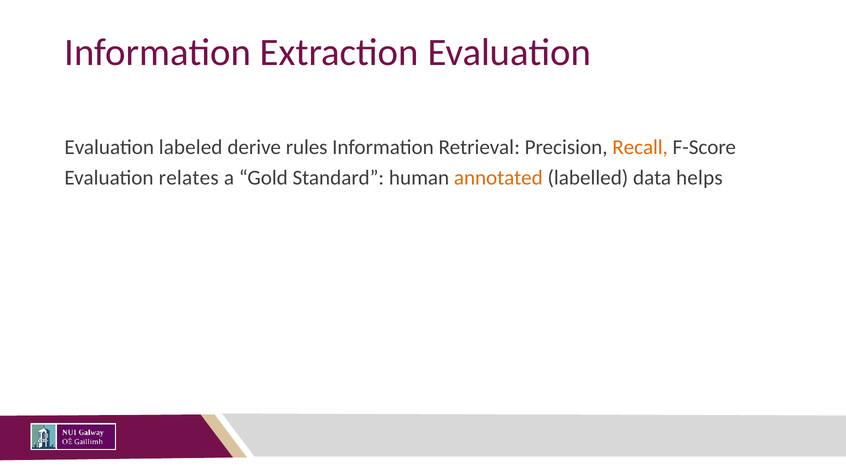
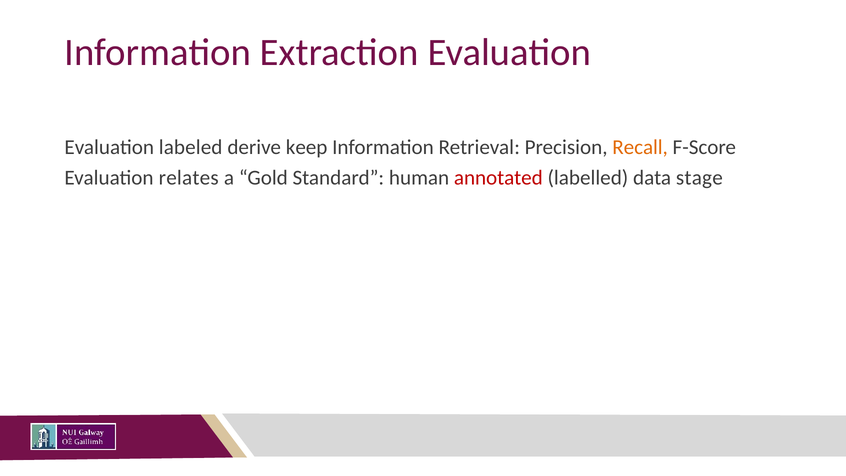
rules: rules -> keep (307, 147)
annotated colour: orange -> red (498, 178)
helps: helps -> stage (699, 178)
